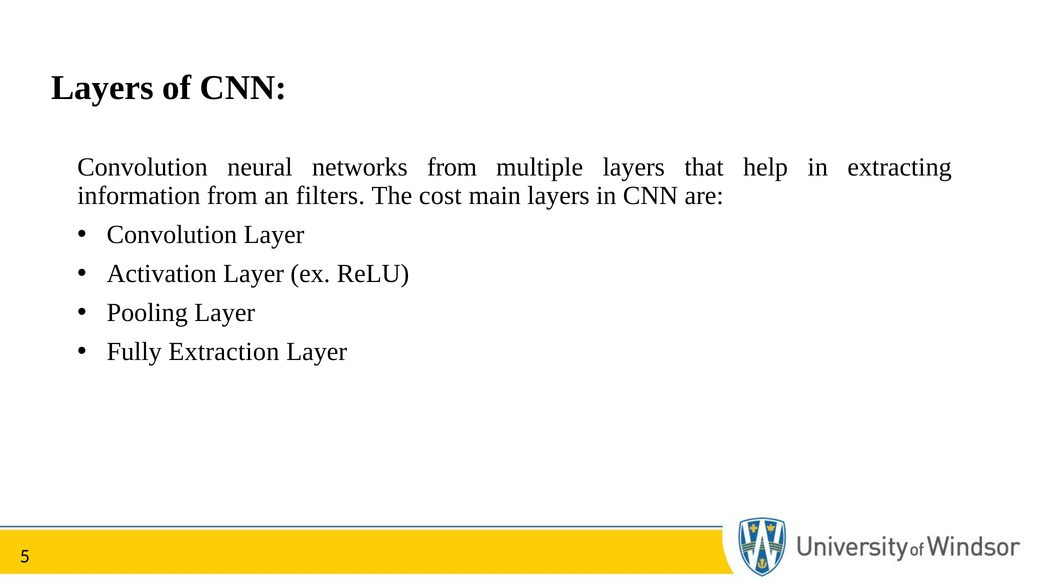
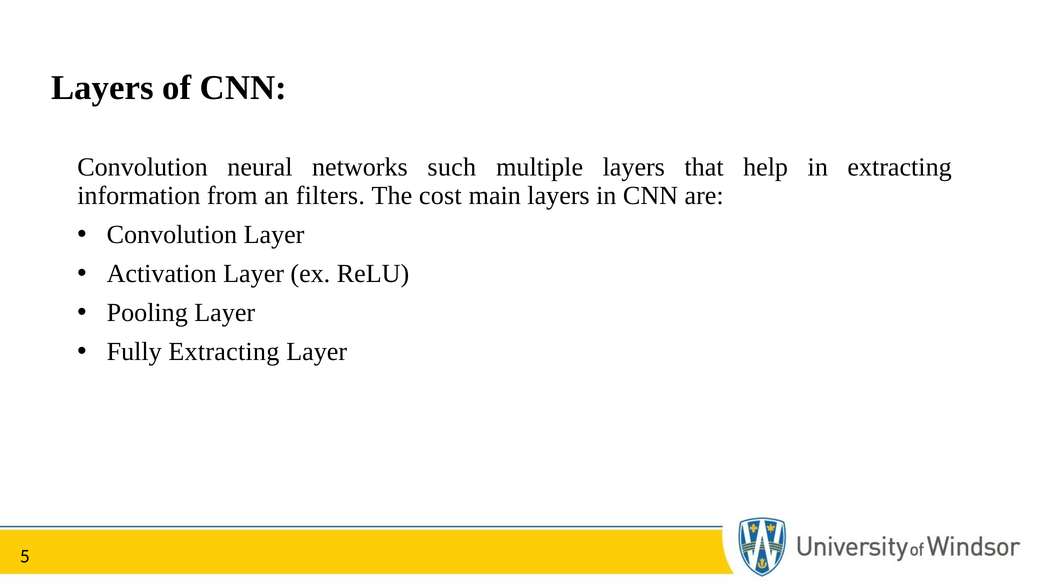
networks from: from -> such (452, 167)
Fully Extraction: Extraction -> Extracting (224, 352)
